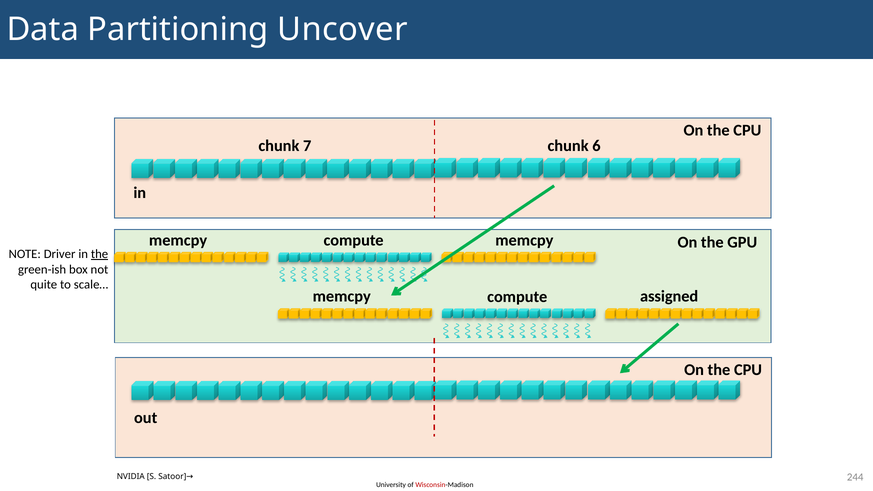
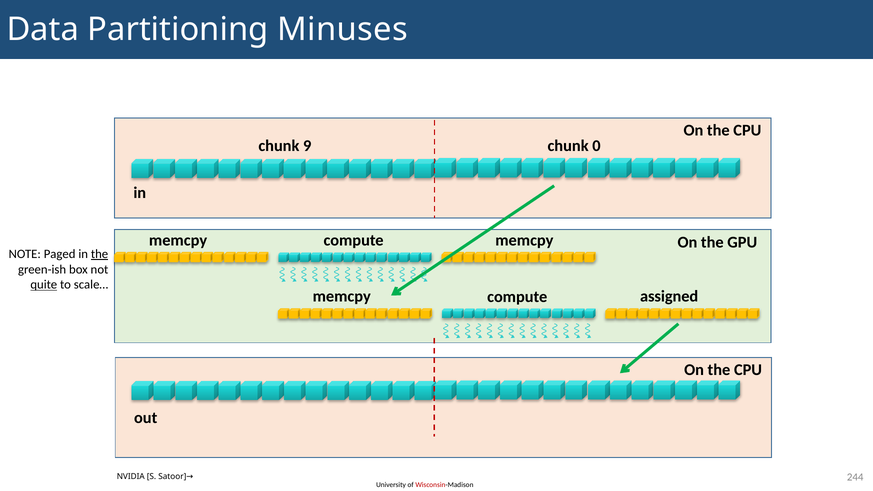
Uncover: Uncover -> Minuses (343, 29)
7: 7 -> 9 (307, 146)
6: 6 -> 0 (596, 146)
Driver: Driver -> Paged (60, 254)
quite underline: none -> present (44, 285)
